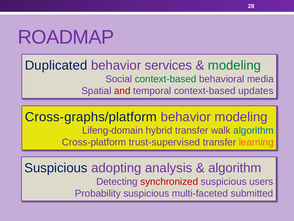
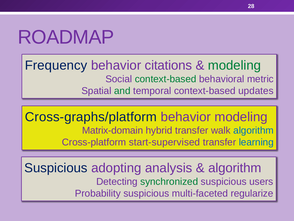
Duplicated: Duplicated -> Frequency (56, 65)
services: services -> citations (168, 65)
media: media -> metric (260, 79)
and colour: red -> green (122, 91)
Lifeng-domain: Lifeng-domain -> Matrix-domain (113, 130)
trust-supervised: trust-supervised -> start-supervised (164, 142)
learning colour: orange -> blue (256, 142)
synchronized colour: red -> green (169, 181)
submitted: submitted -> regularize (252, 193)
